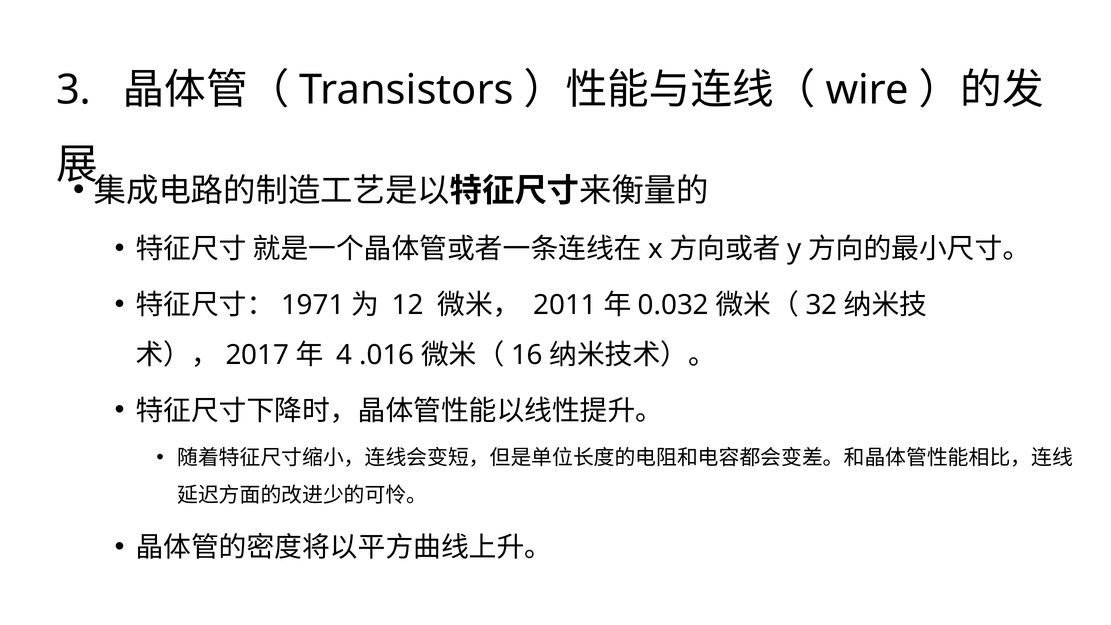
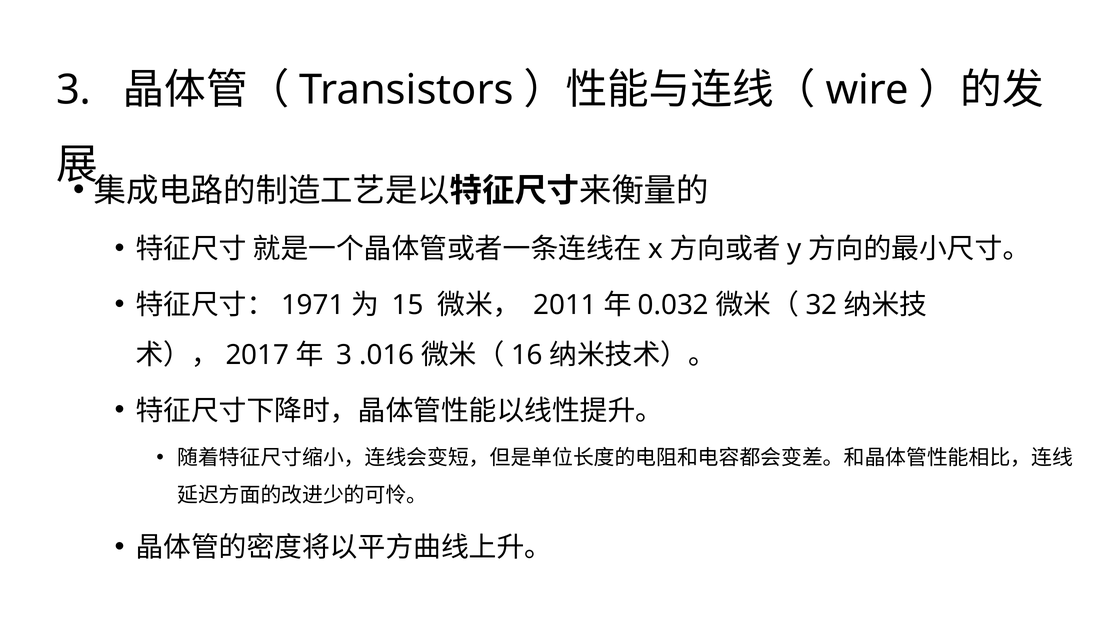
12: 12 -> 15 (408, 305)
4: 4 -> 3 (344, 355)
